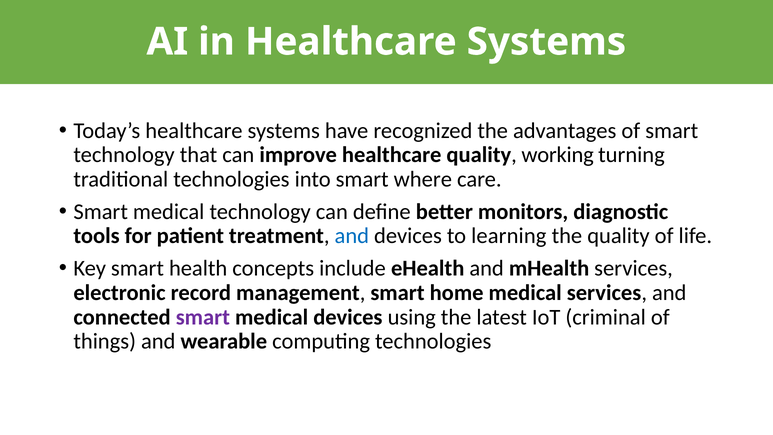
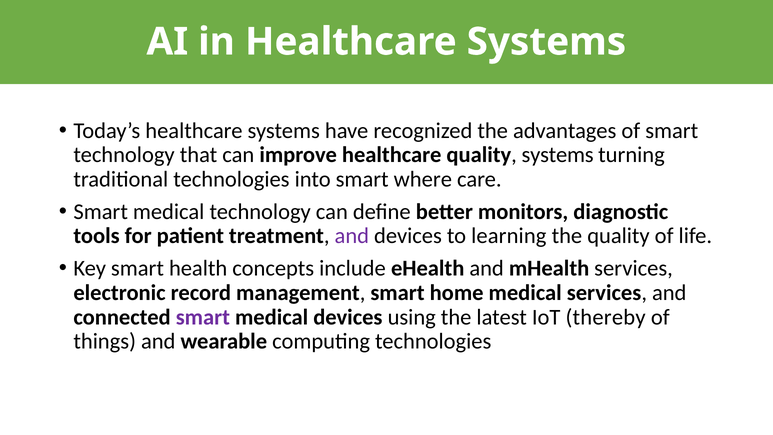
quality working: working -> systems (558, 155)
and colour: blue -> purple (352, 236)
criminal: criminal -> thereby (606, 317)
